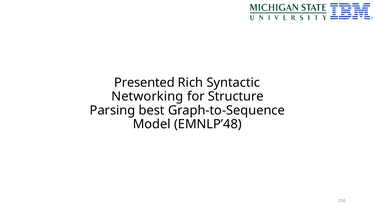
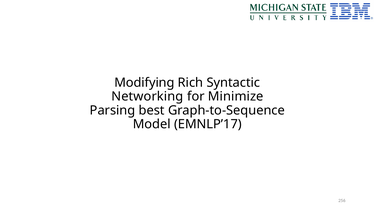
Presented: Presented -> Modifying (144, 83)
Structure: Structure -> Minimize (236, 97)
EMNLP’48: EMNLP’48 -> EMNLP’17 (208, 124)
